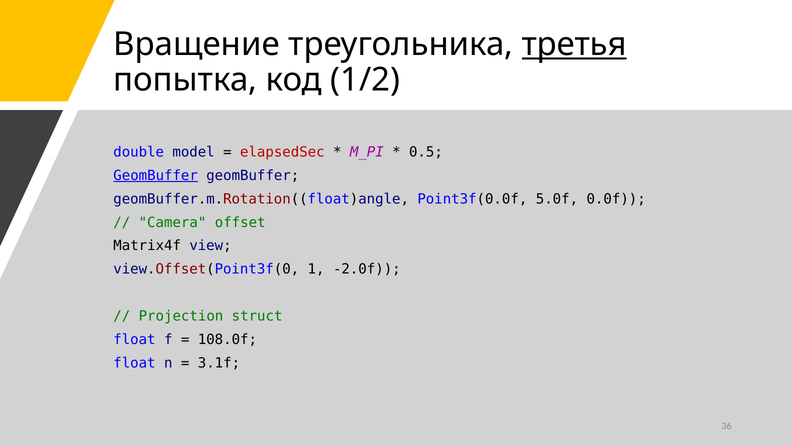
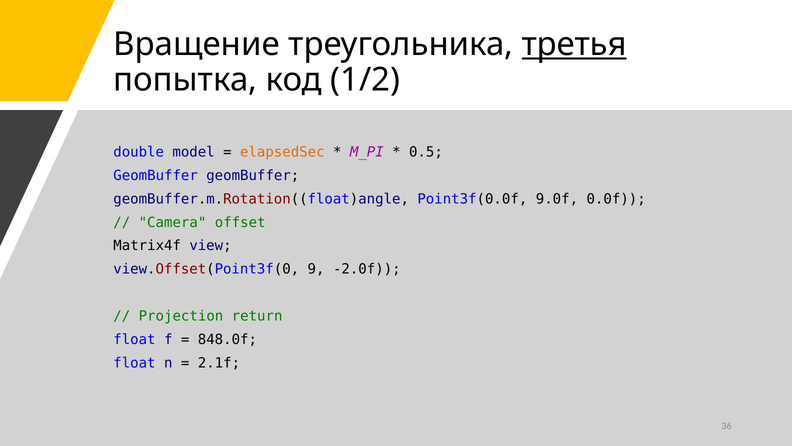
elapsedSec colour: red -> orange (282, 152)
GeomBuffer underline: present -> none (156, 175)
5.0f: 5.0f -> 9.0f (557, 199)
1: 1 -> 9 (316, 269)
struct: struct -> return (257, 316)
108.0f: 108.0f -> 848.0f (227, 339)
3.1f: 3.1f -> 2.1f (219, 363)
